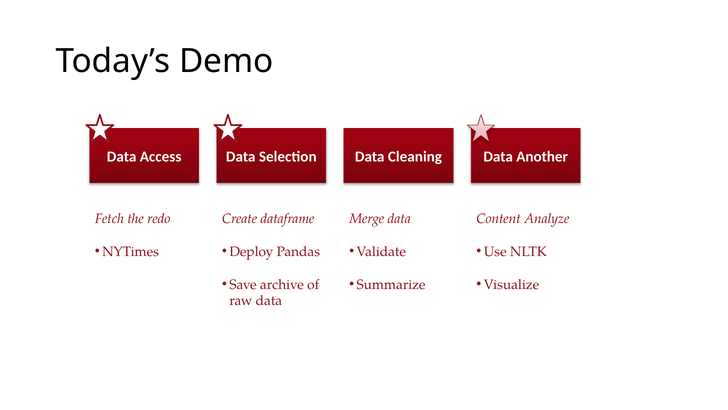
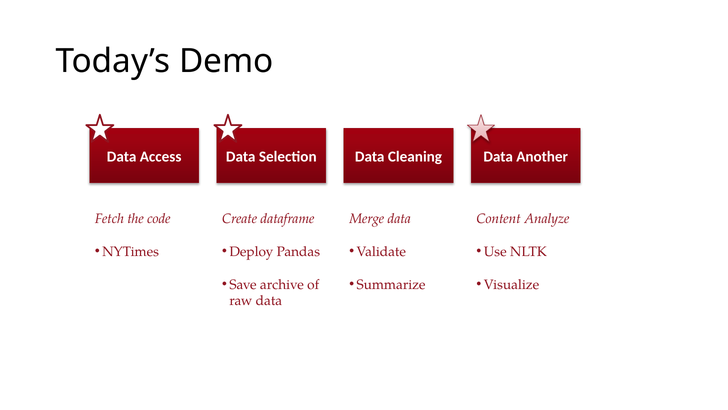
redo: redo -> code (159, 219)
